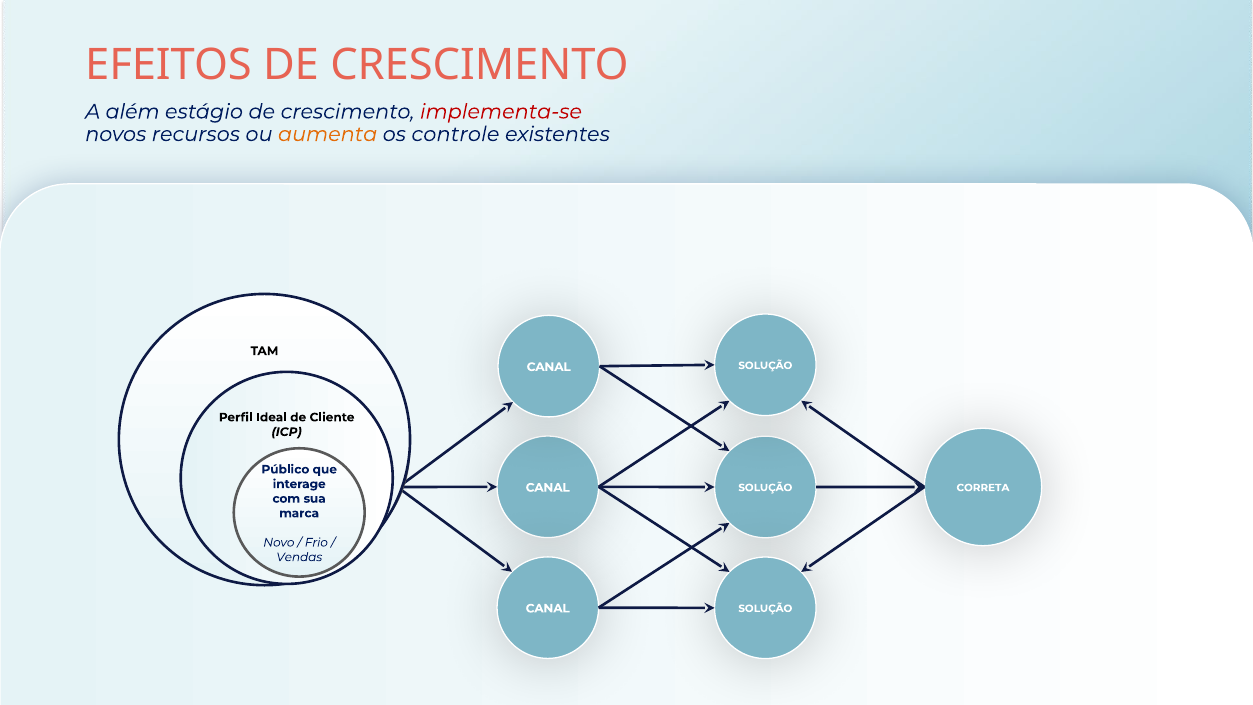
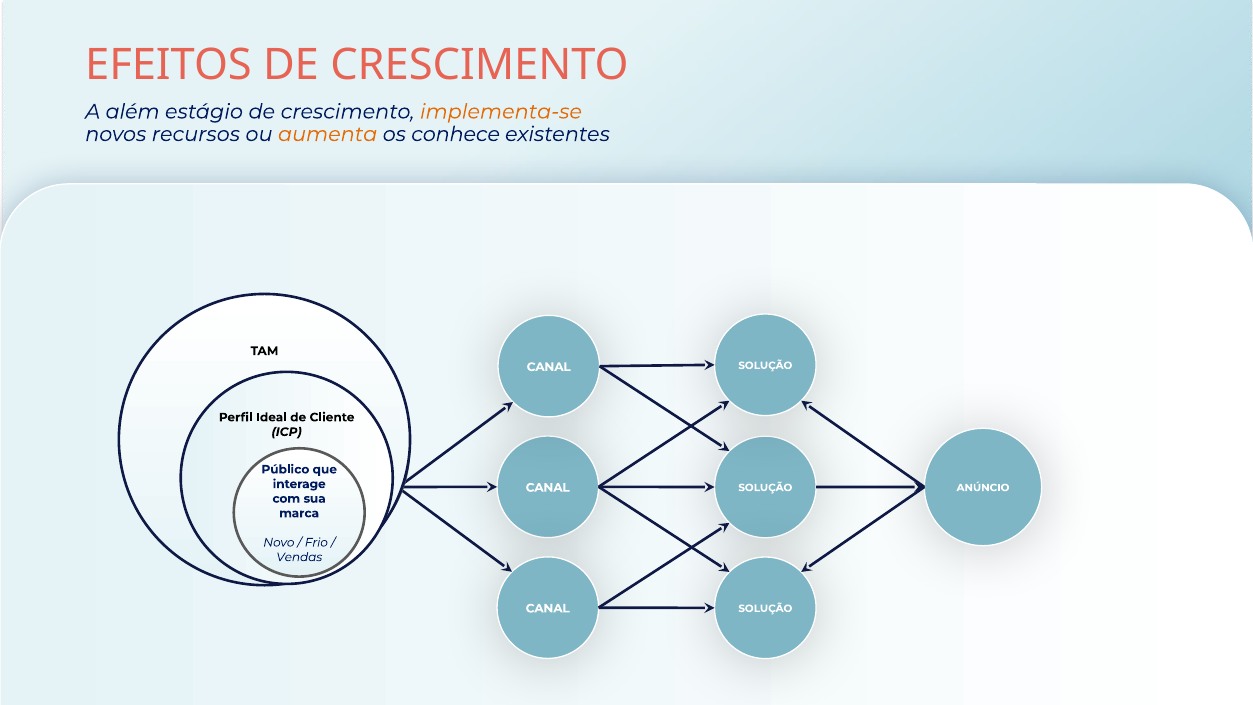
implementa-se colour: red -> orange (501, 112)
controle: controle -> conhece (456, 134)
CORRETA: CORRETA -> ANÚNCIO (983, 488)
